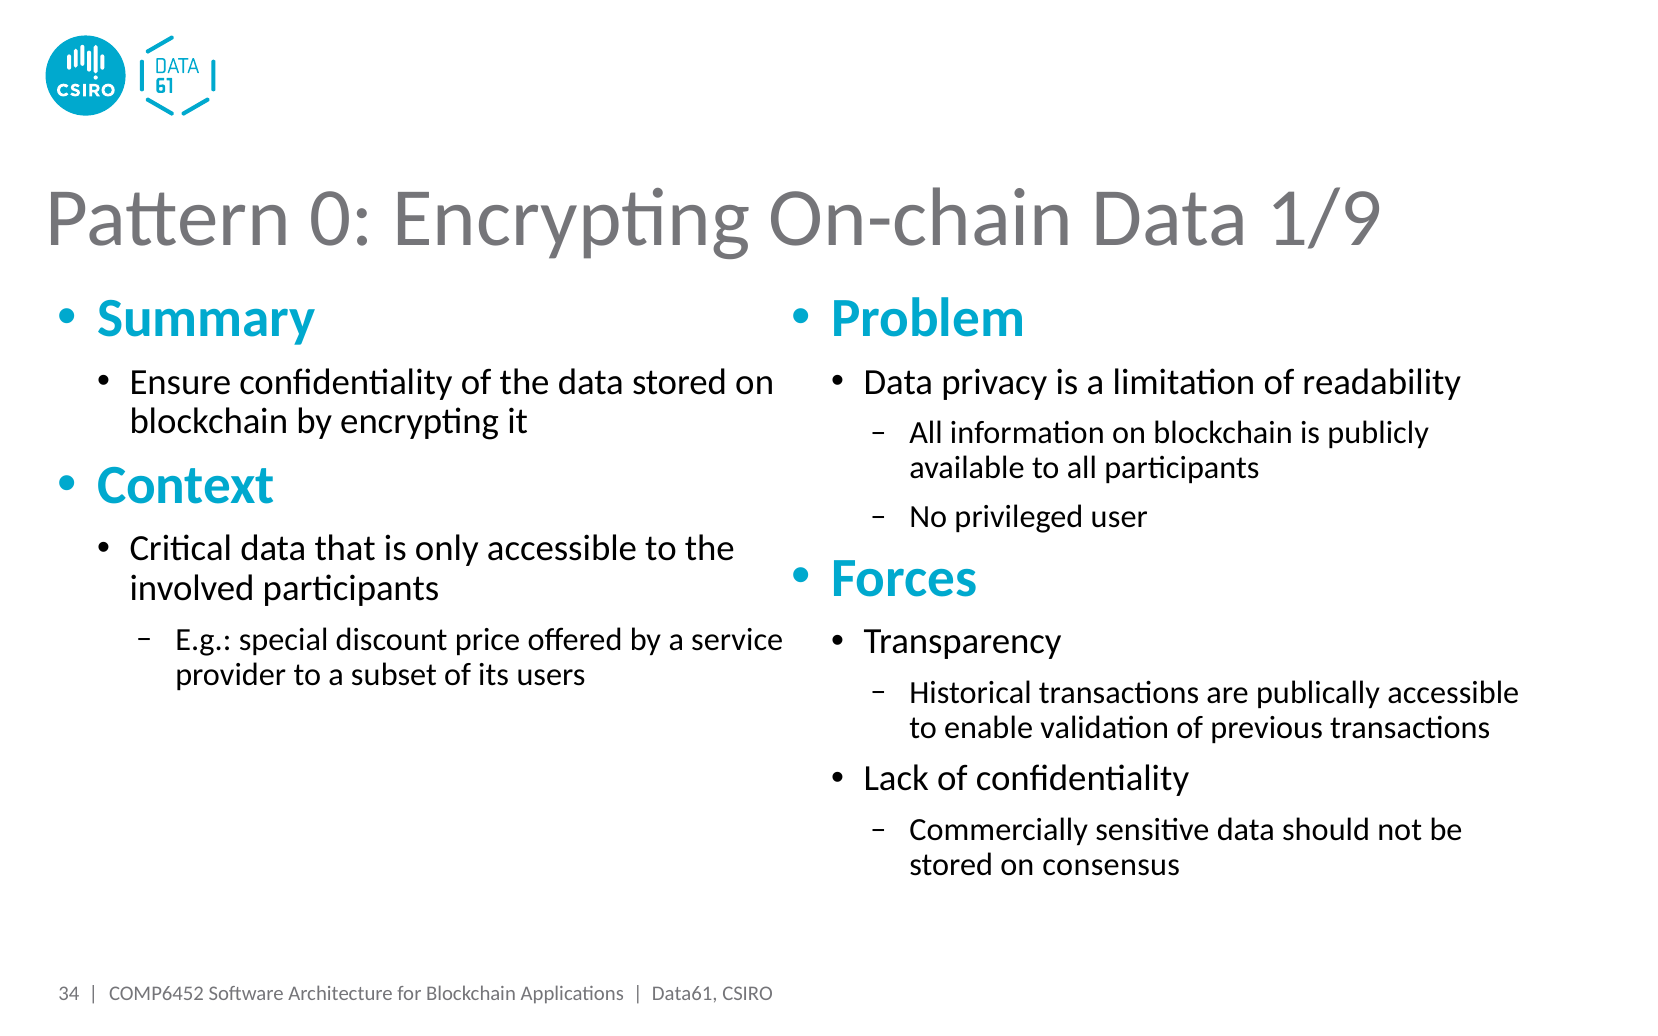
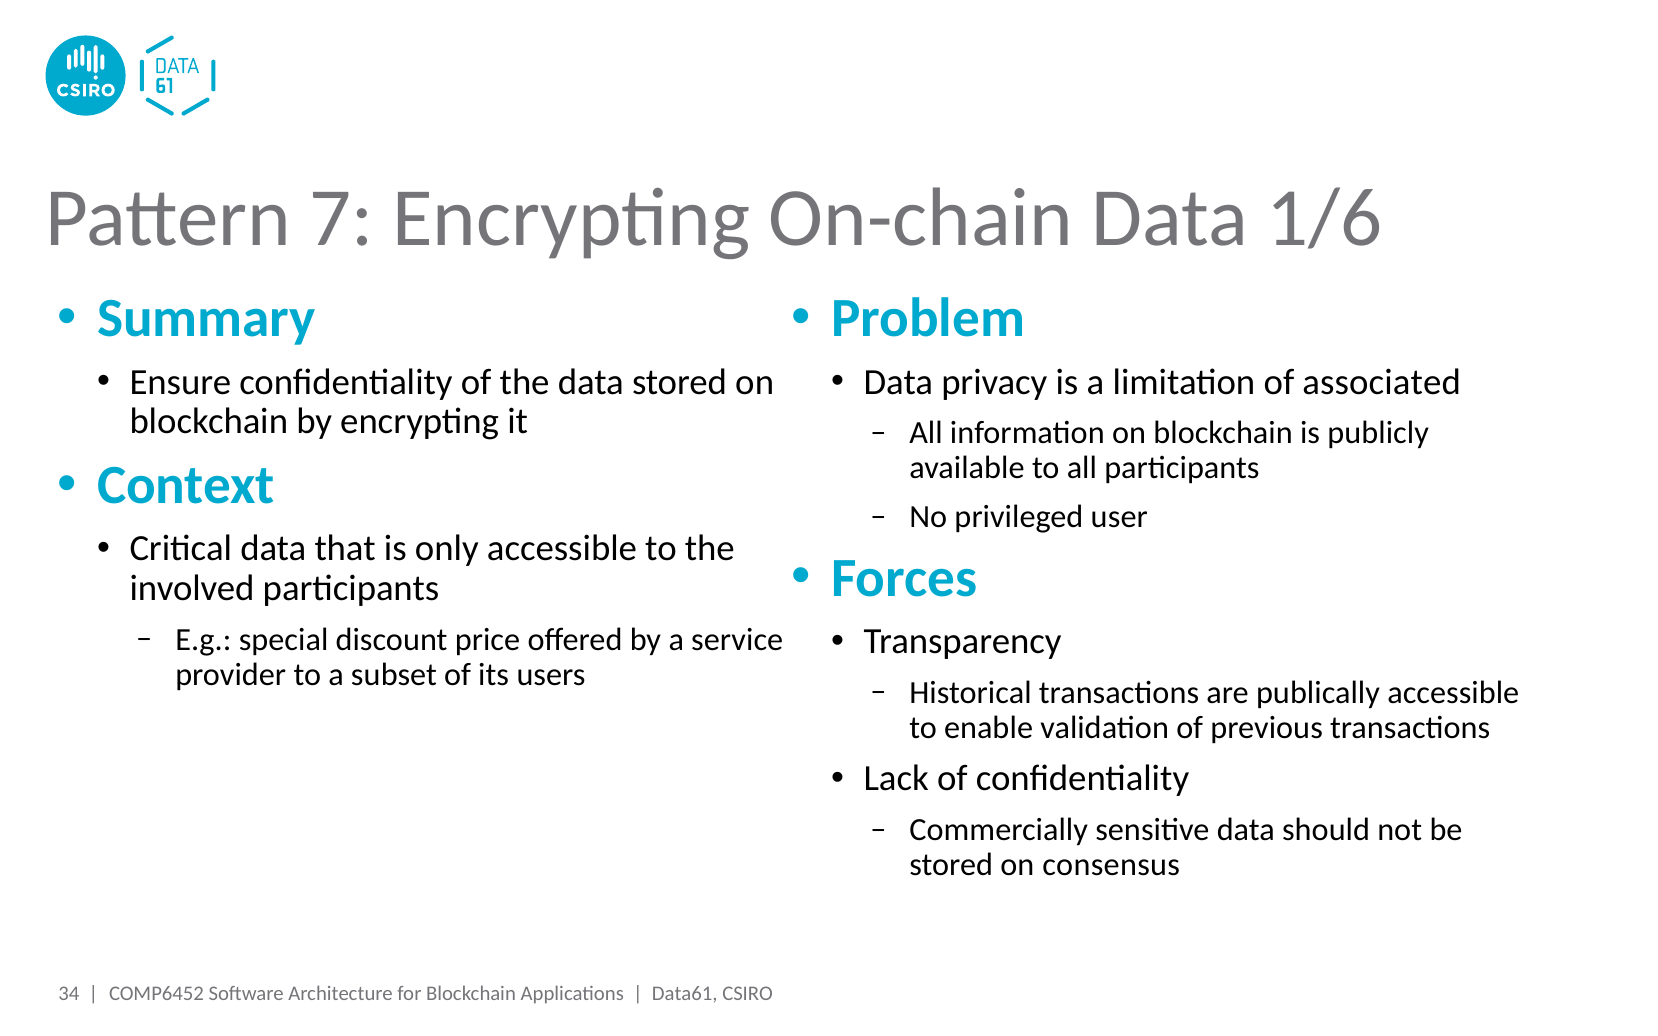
0: 0 -> 7 (342, 218)
1/9: 1/9 -> 1/6 (1325, 218)
readability: readability -> associated (1382, 382)
